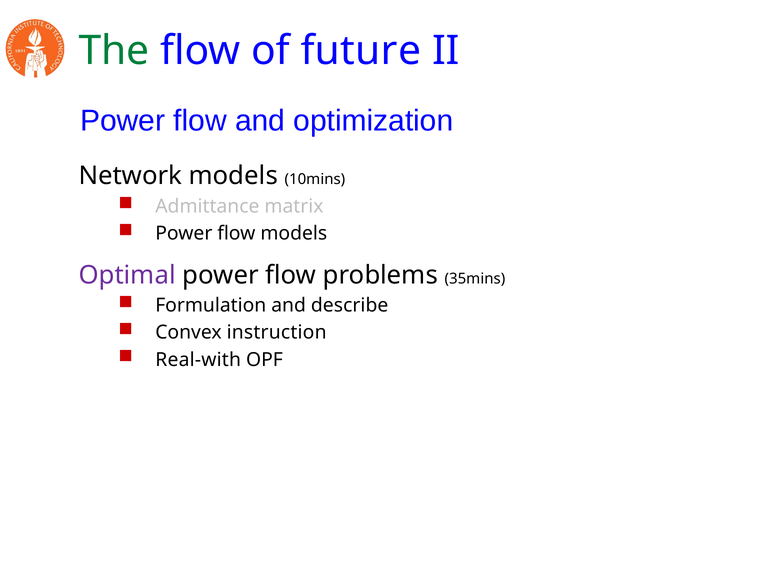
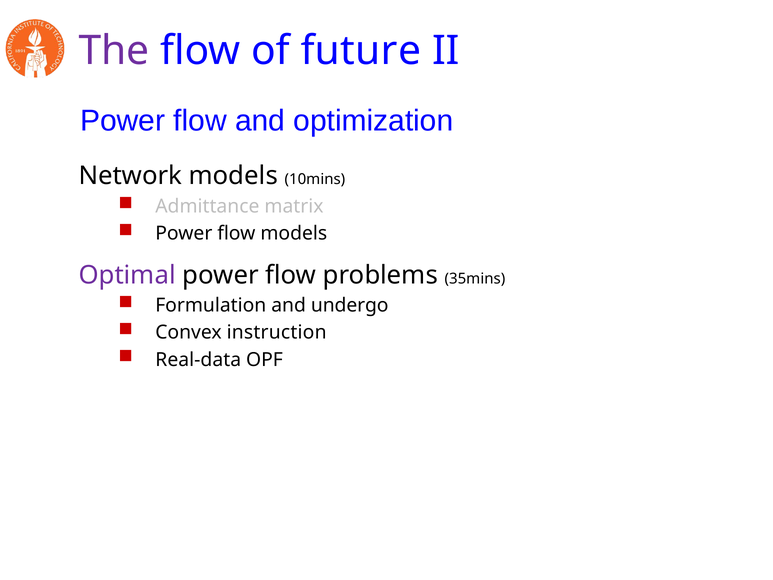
The colour: green -> purple (114, 51)
describe: describe -> undergo (350, 305)
Real-with: Real-with -> Real-data (198, 359)
